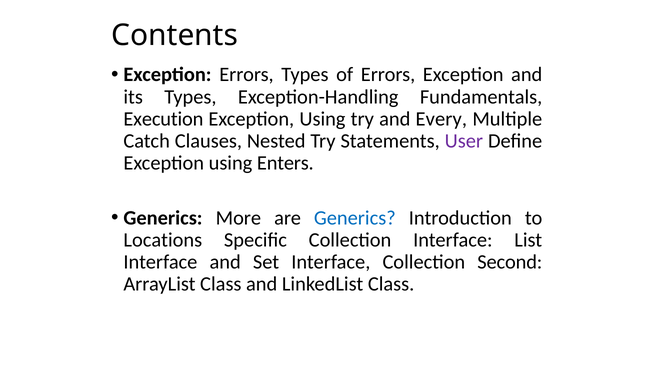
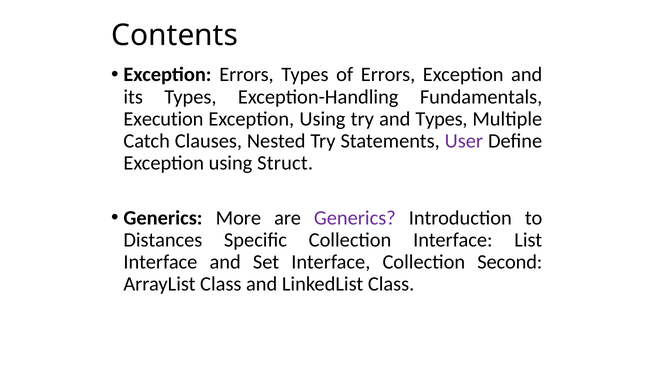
and Every: Every -> Types (441, 119)
Enters: Enters -> Struct (285, 163)
Generics colour: blue -> purple (355, 218)
Locations: Locations -> Distances (163, 240)
